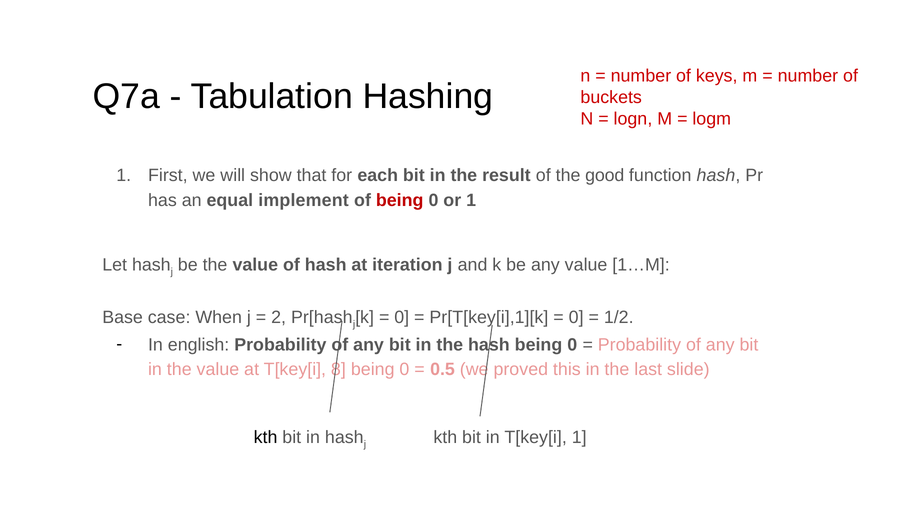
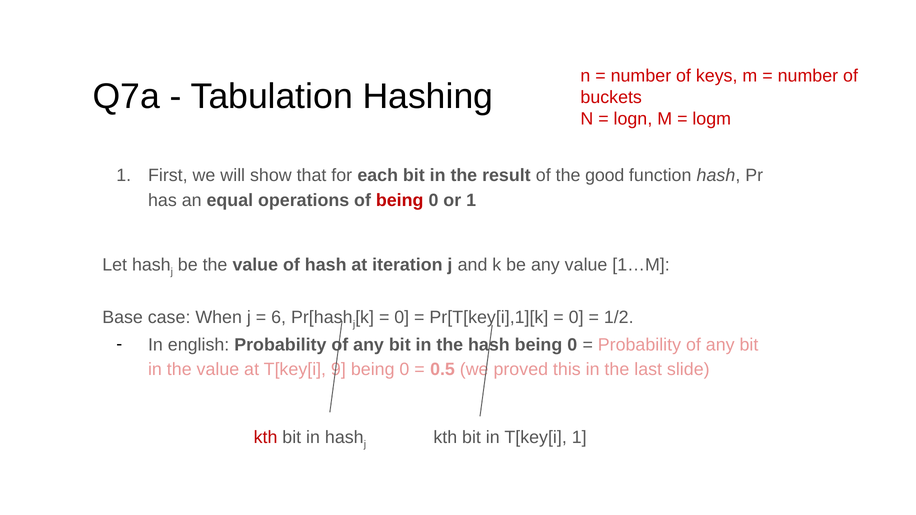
implement: implement -> operations (304, 200)
2: 2 -> 6 (279, 318)
8: 8 -> 9 (338, 370)
kth colour: black -> red (266, 438)
